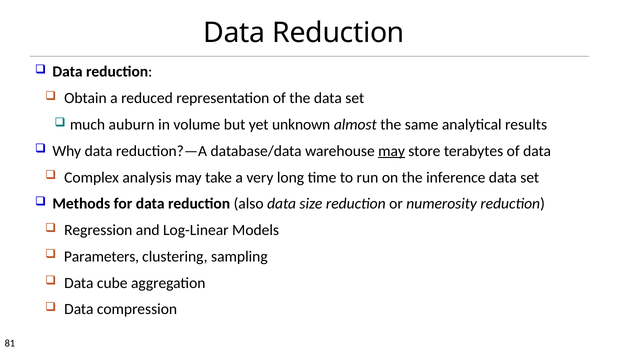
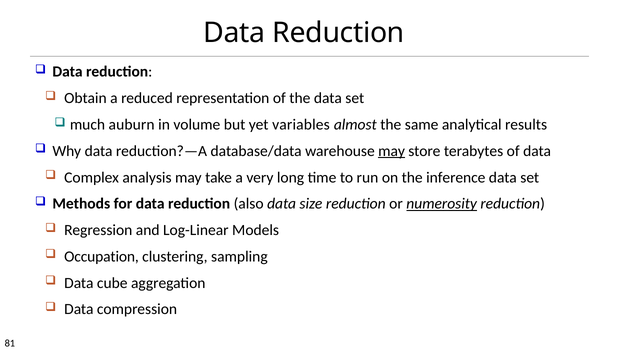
unknown: unknown -> variables (301, 125)
numerosity underline: none -> present (442, 204)
Parameters: Parameters -> Occupation (102, 257)
